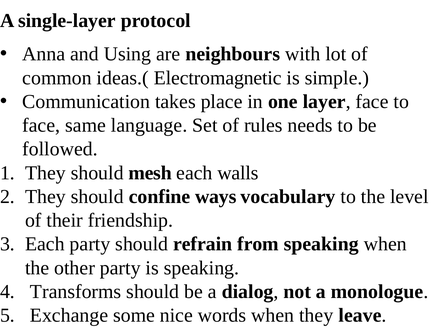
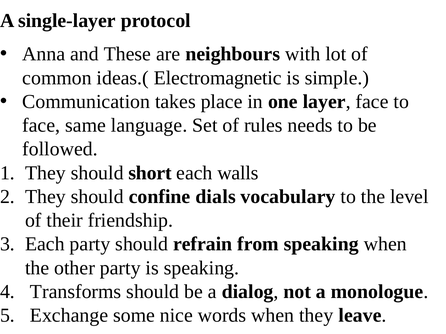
Using: Using -> These (127, 54)
mesh: mesh -> short (150, 173)
ways: ways -> dials (216, 197)
